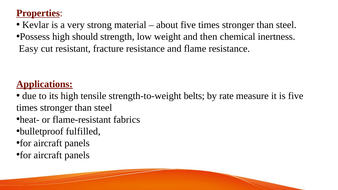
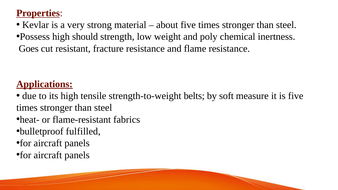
then: then -> poly (209, 37)
Easy: Easy -> Goes (29, 49)
rate: rate -> soft (226, 96)
